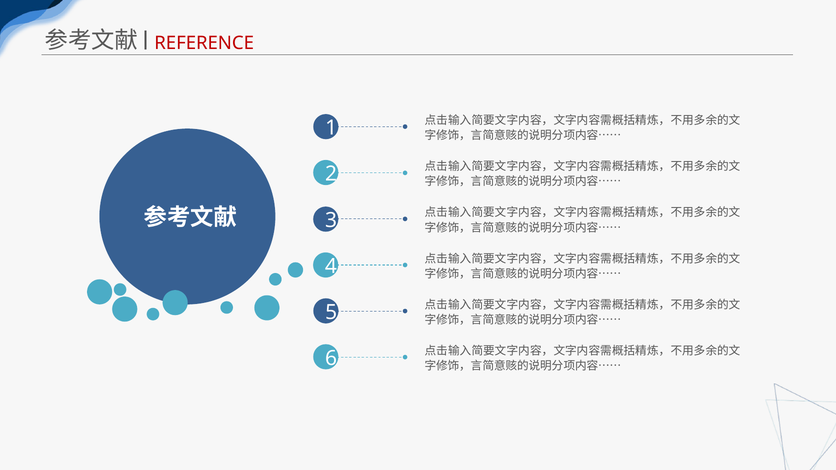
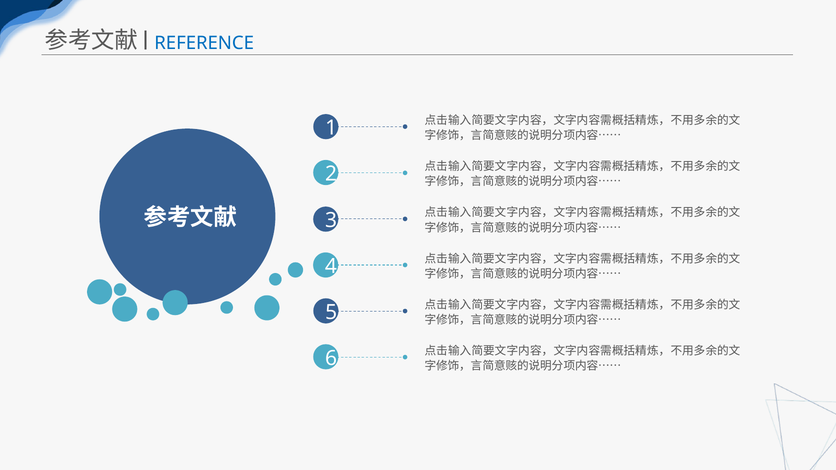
REFERENCE colour: red -> blue (204, 43)
